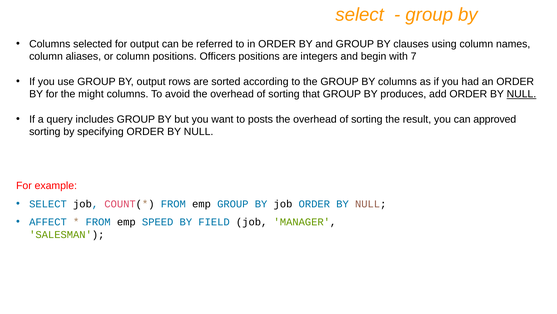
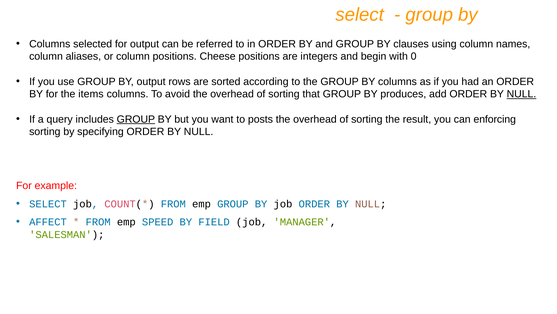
Officers: Officers -> Cheese (218, 56)
7: 7 -> 0 (414, 56)
might: might -> items (91, 94)
GROUP underline: none -> present (136, 119)
approved: approved -> enforcing (495, 119)
